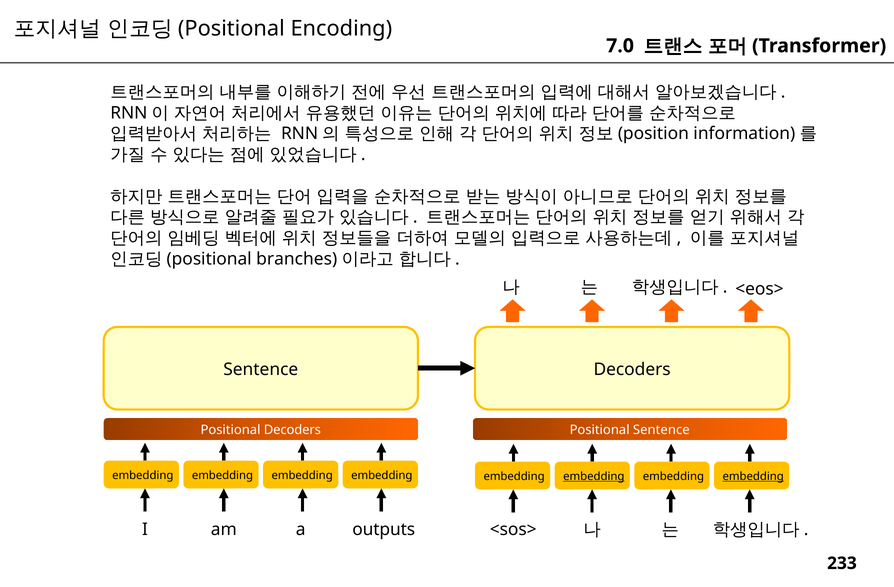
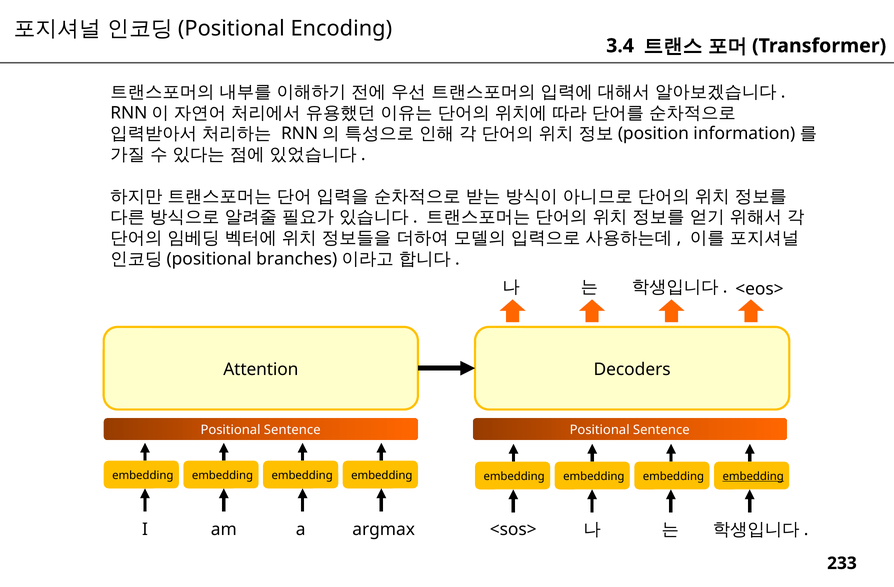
7.0: 7.0 -> 3.4 (620, 46)
Sentence: Sentence -> Attention (261, 370)
Decoders: Decoders -> Sentence (292, 430)
embedding underline: present -> none (594, 476)
outputs: outputs -> argmax (384, 530)
